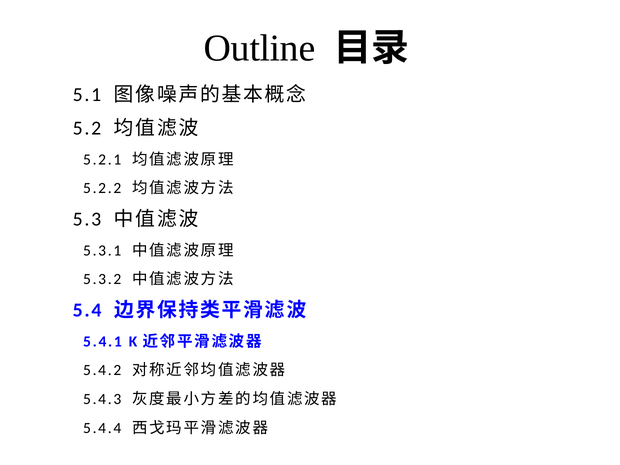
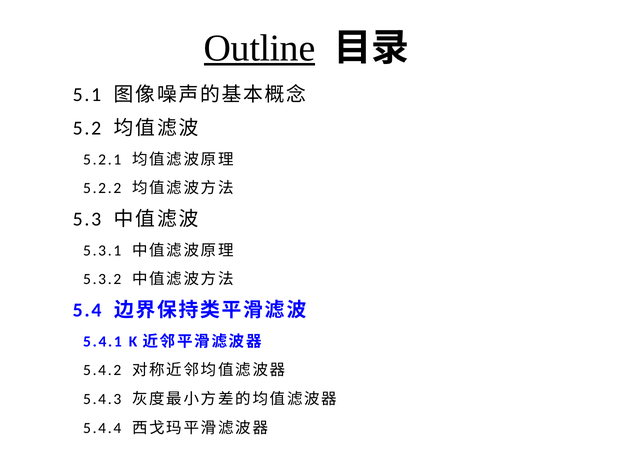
Outline underline: none -> present (260, 48)
